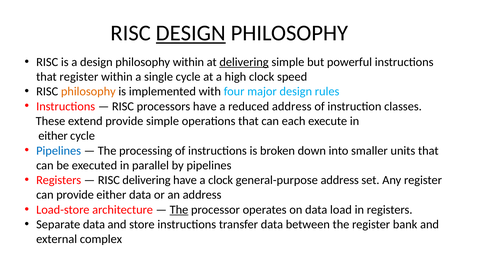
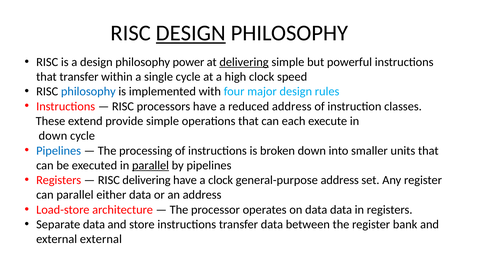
philosophy within: within -> power (188, 62)
that register: register -> transfer (79, 77)
philosophy colour: orange -> blue (88, 92)
either: either -> down (53, 136)
parallel underline: none -> present (150, 166)
can provide: provide -> parallel (75, 195)
The underline: present -> none (179, 210)
data load: load -> data (341, 210)
external complex: complex -> external (101, 240)
